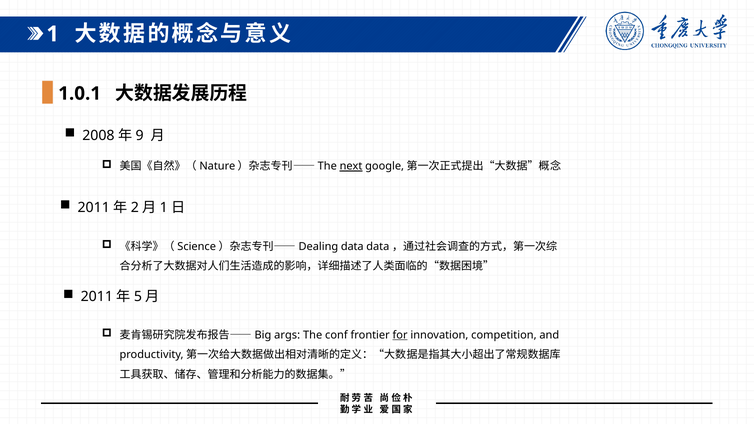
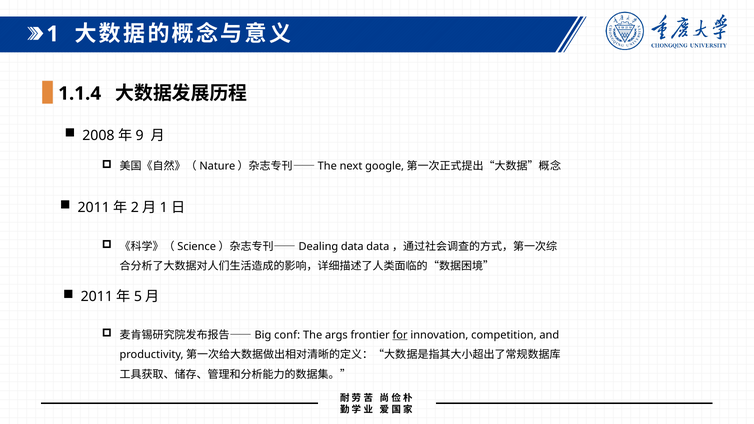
1.0.1: 1.0.1 -> 1.1.4 (80, 94)
next underline: present -> none (351, 166)
args: args -> conf (287, 335)
conf: conf -> args (336, 335)
